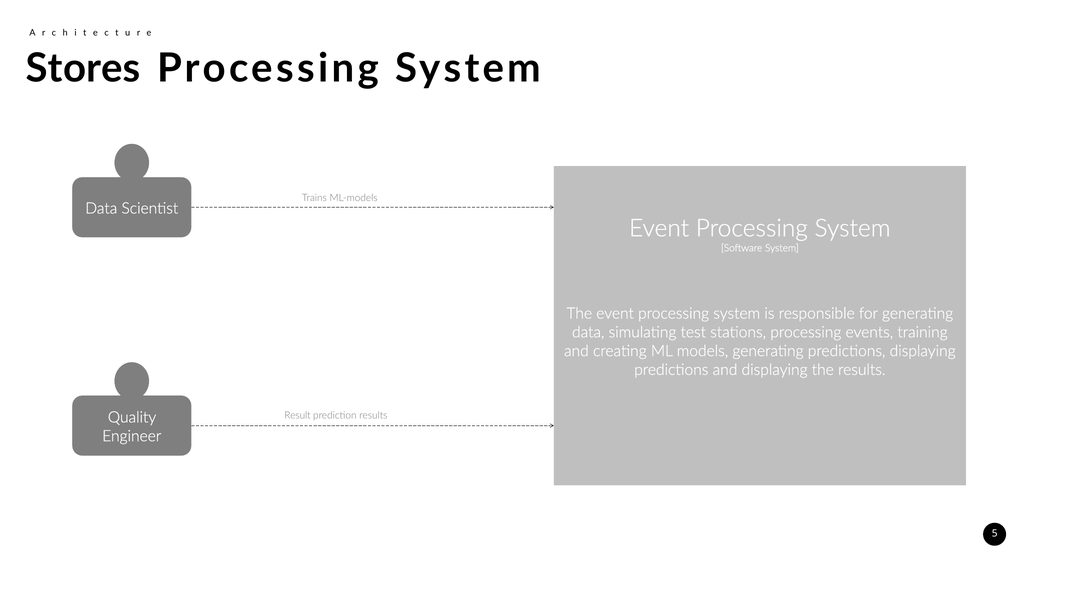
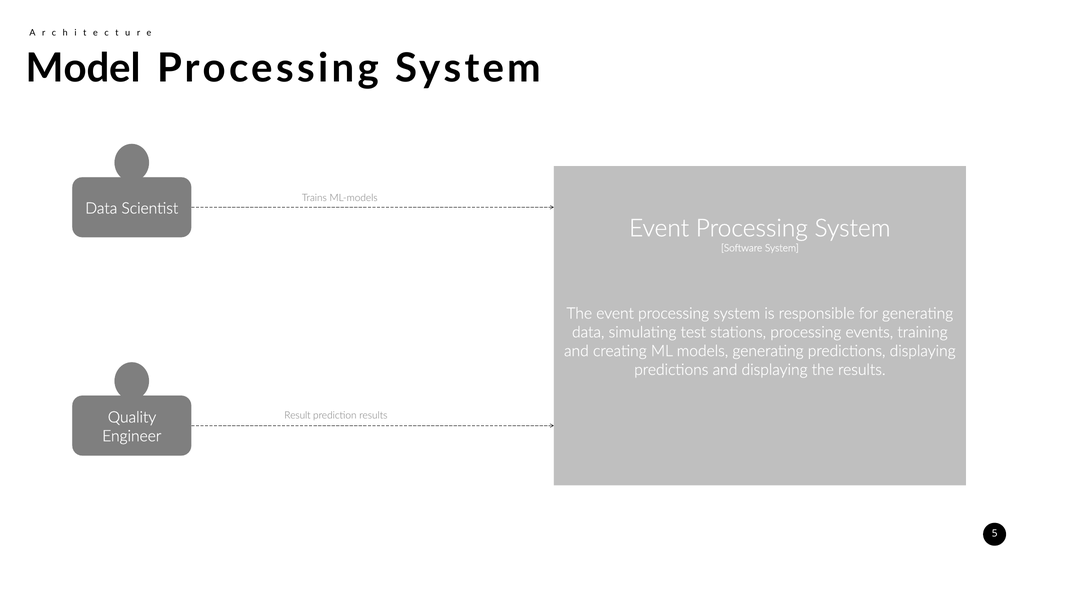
Stores: Stores -> Model (83, 68)
